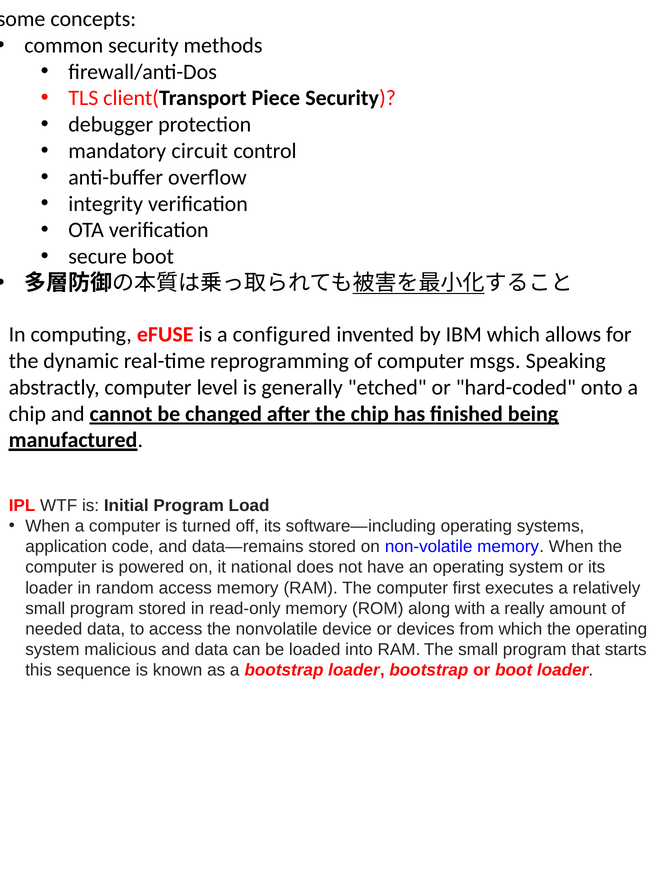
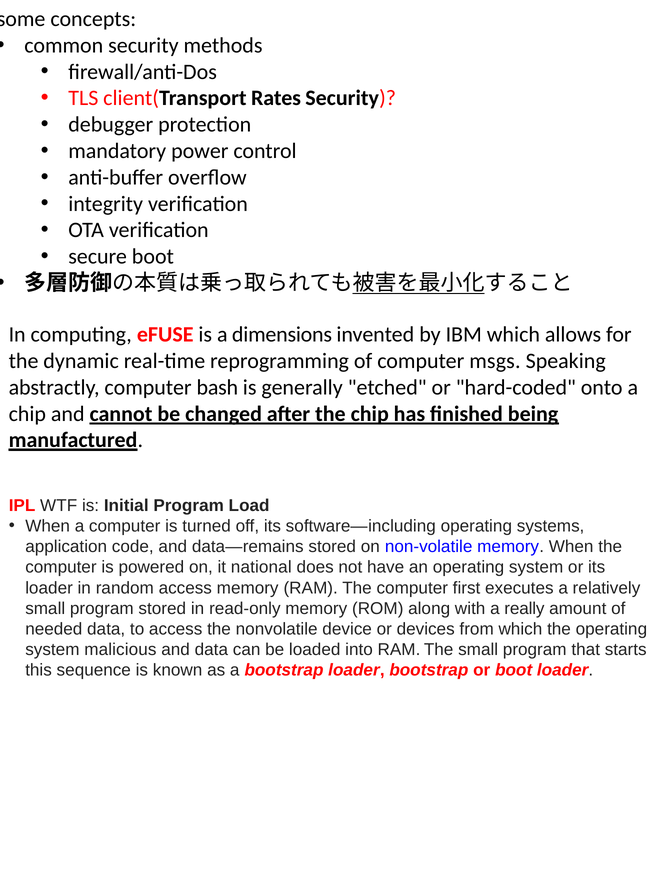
Piece: Piece -> Rates (276, 98)
circuit: circuit -> power (200, 151)
configured: configured -> dimensions (282, 335)
level: level -> bash (217, 387)
